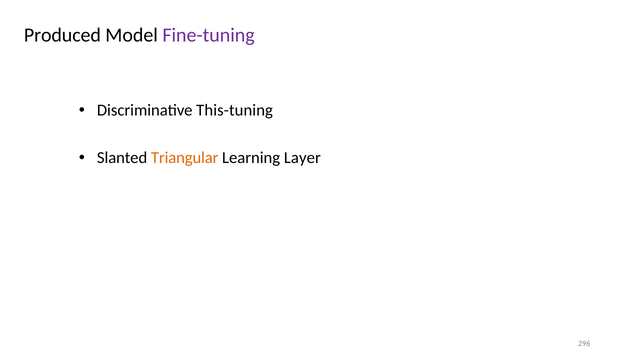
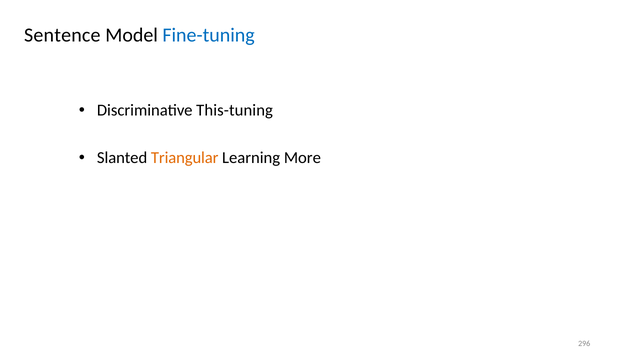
Produced: Produced -> Sentence (62, 35)
Fine-tuning colour: purple -> blue (209, 35)
Layer: Layer -> More (302, 158)
